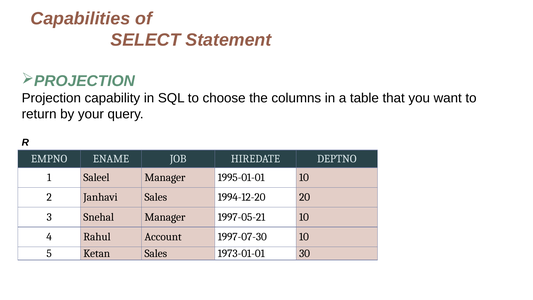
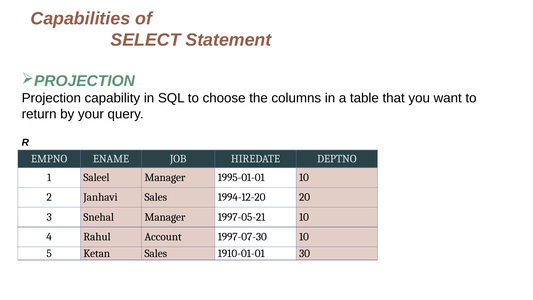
1973-01-01: 1973-01-01 -> 1910-01-01 (241, 253)
